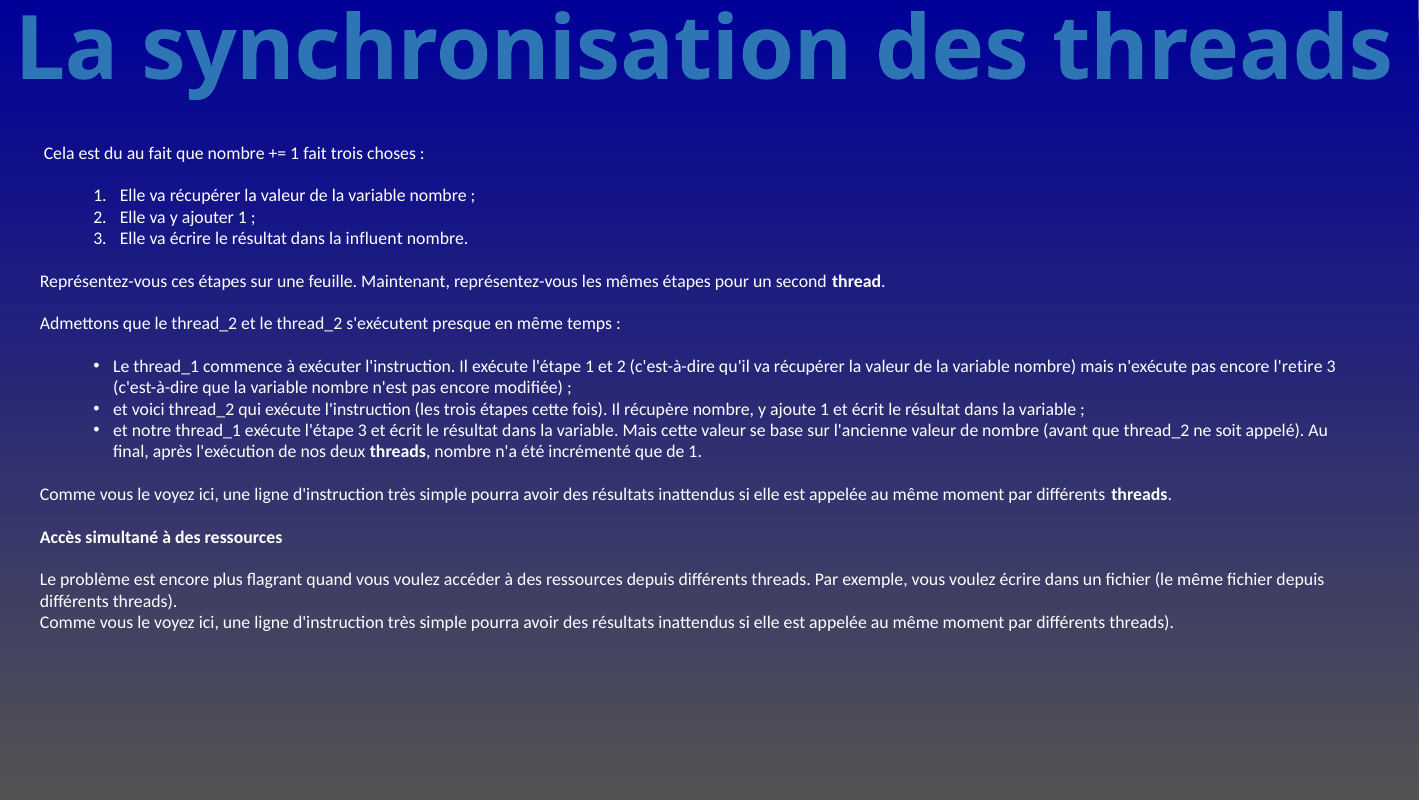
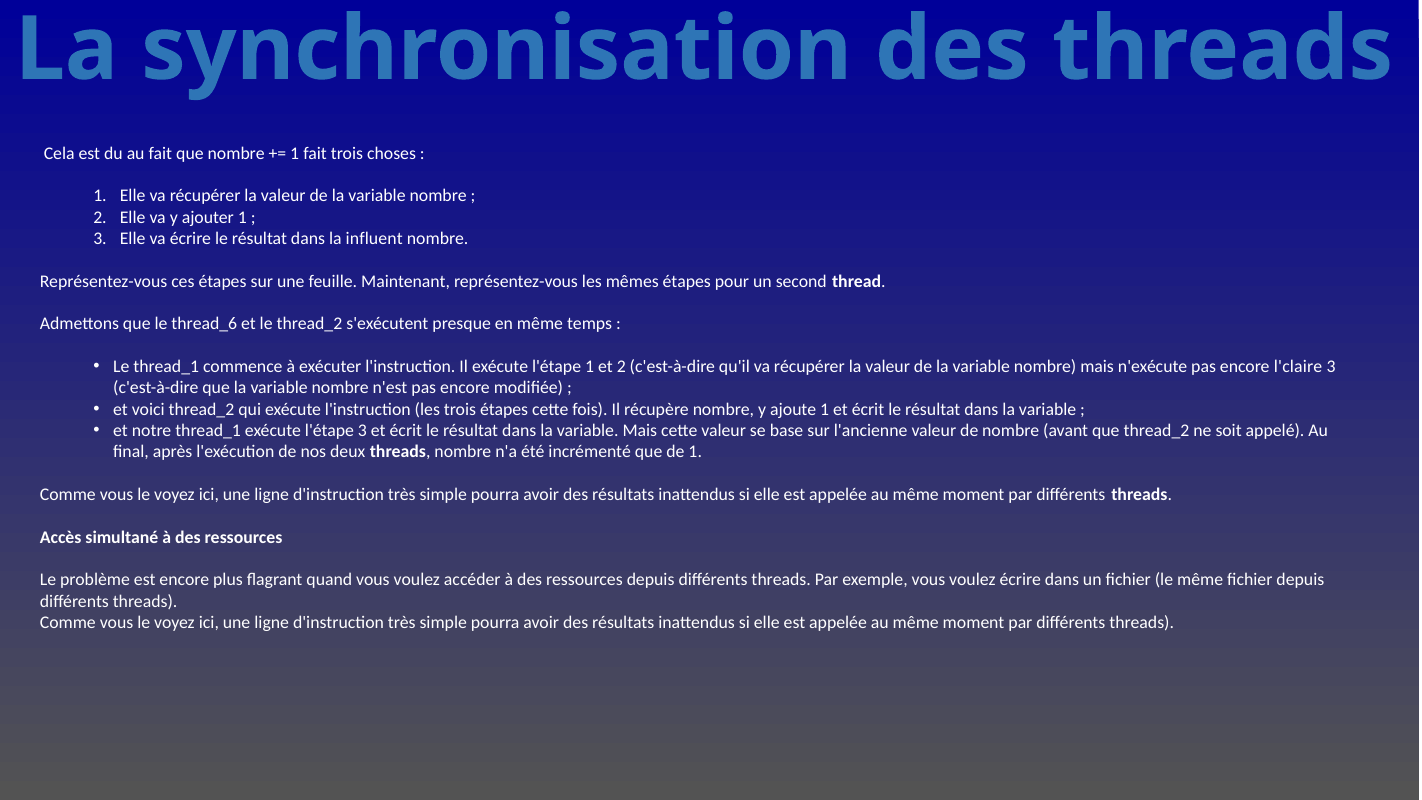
que le thread_2: thread_2 -> thread_6 (204, 324)
l'retire: l'retire -> l'claire (1298, 367)
